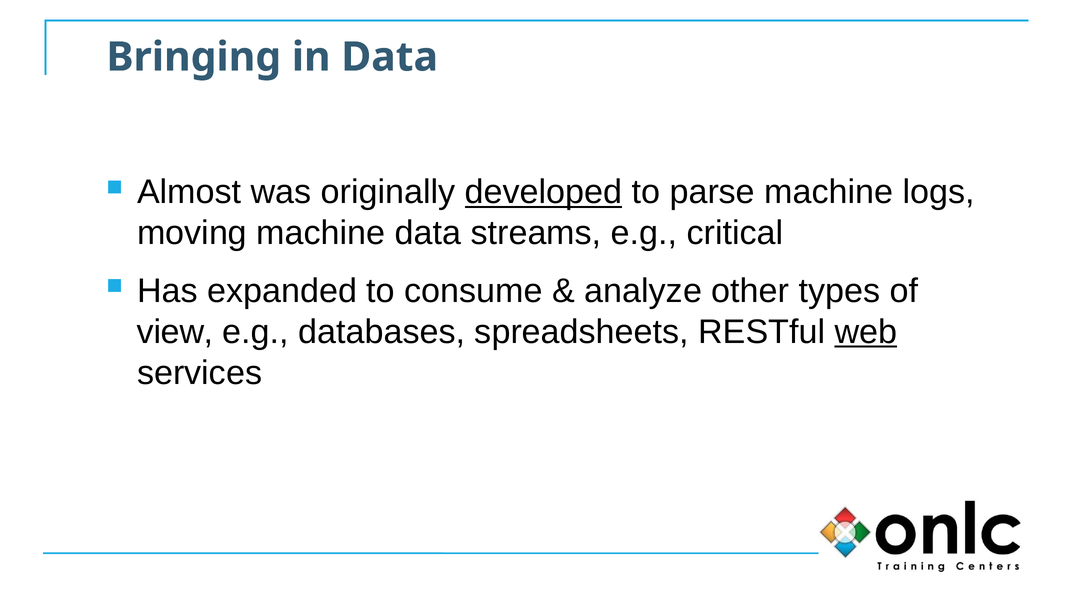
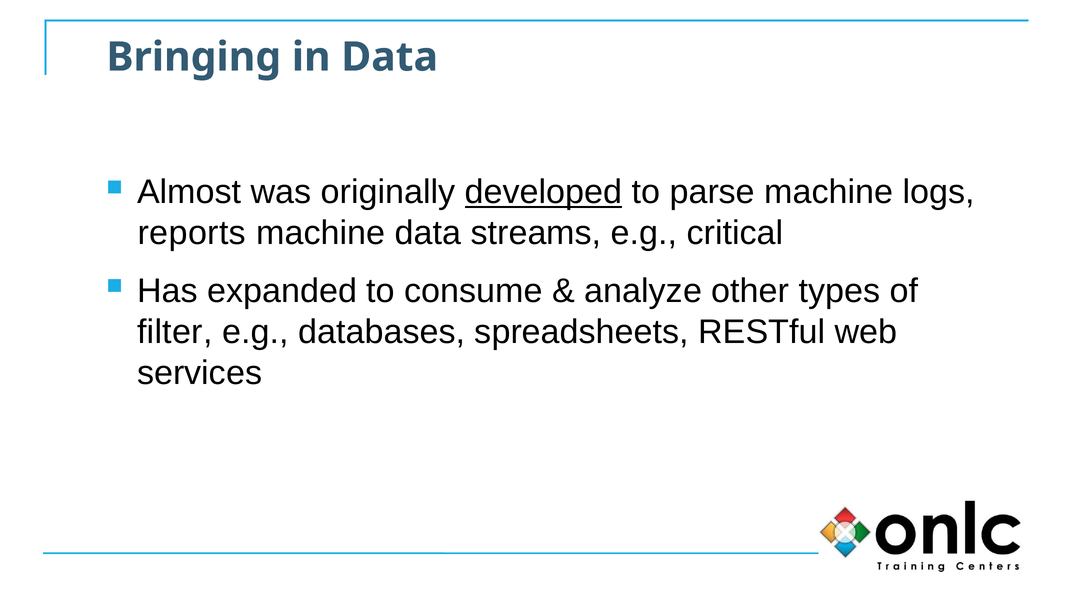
moving: moving -> reports (192, 233)
view: view -> filter (175, 332)
web underline: present -> none (866, 332)
